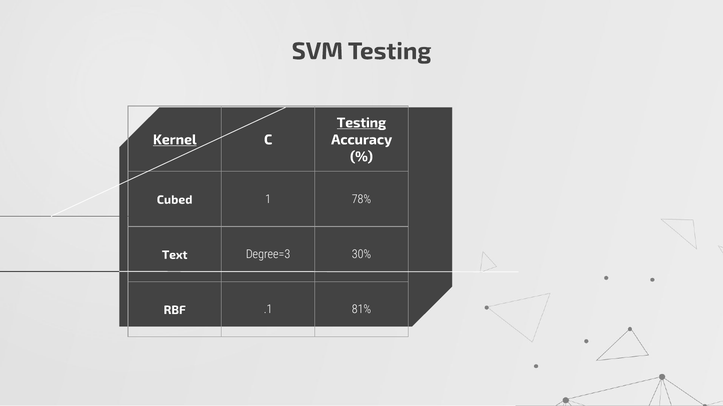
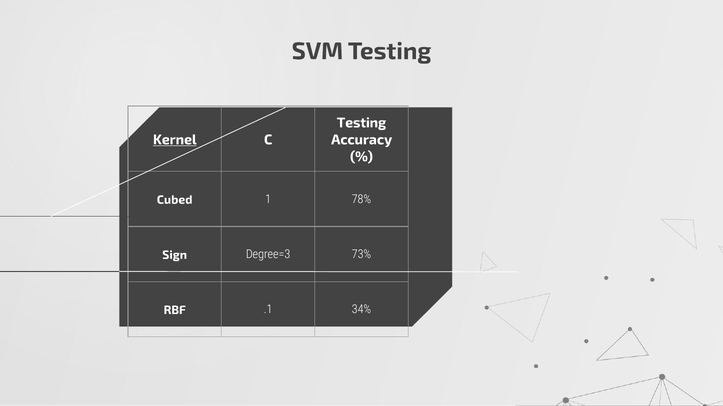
Testing underline: present -> none (362, 123)
Text: Text -> Sign (175, 255)
30%: 30% -> 73% (361, 255)
81%: 81% -> 34% (361, 310)
